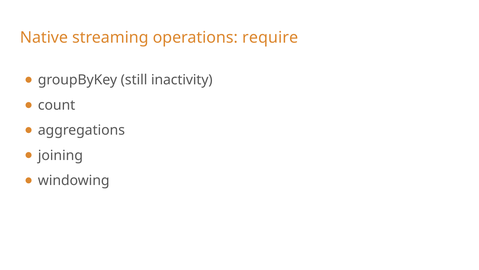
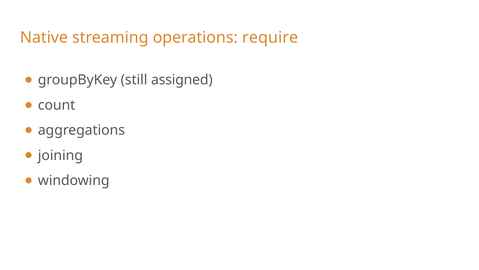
inactivity: inactivity -> assigned (182, 80)
